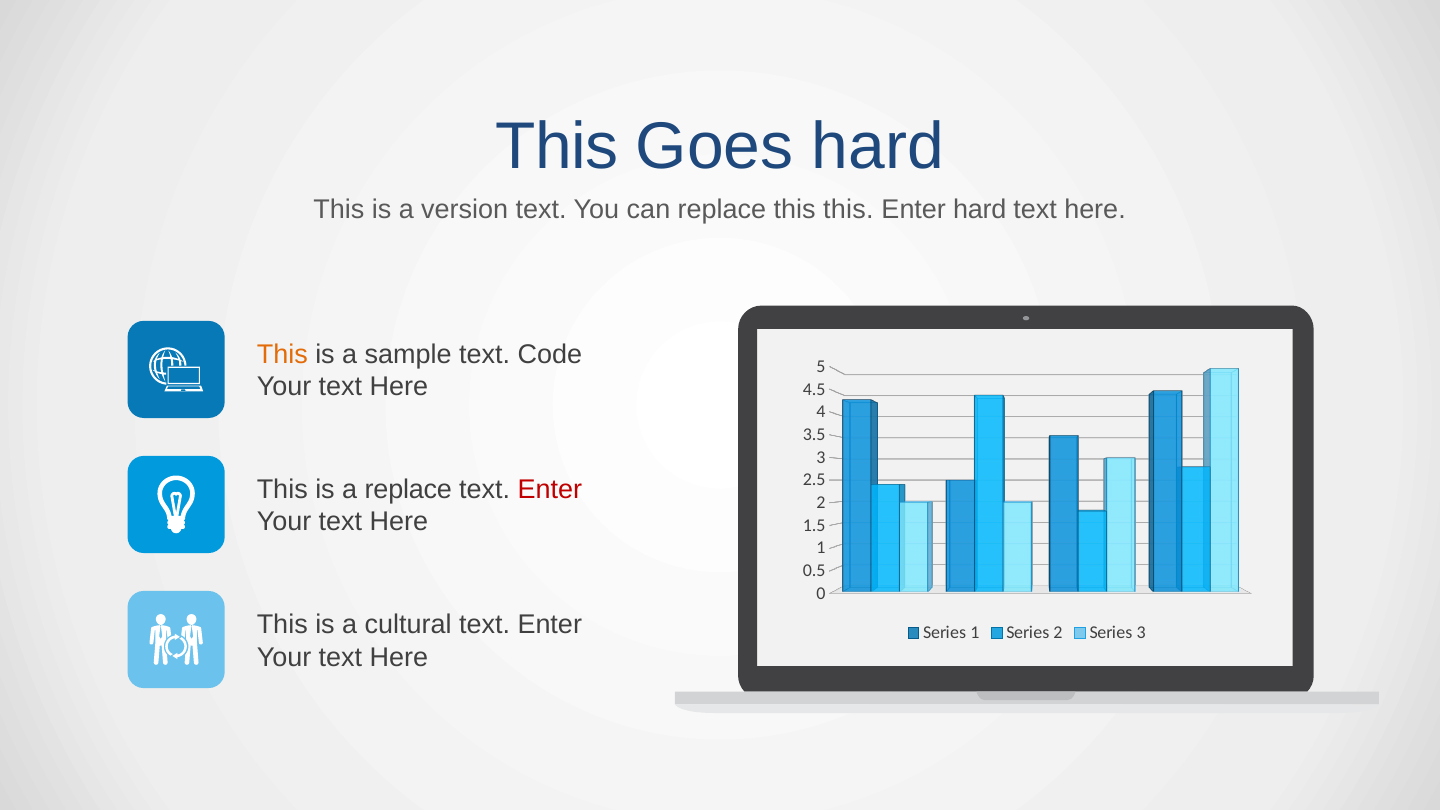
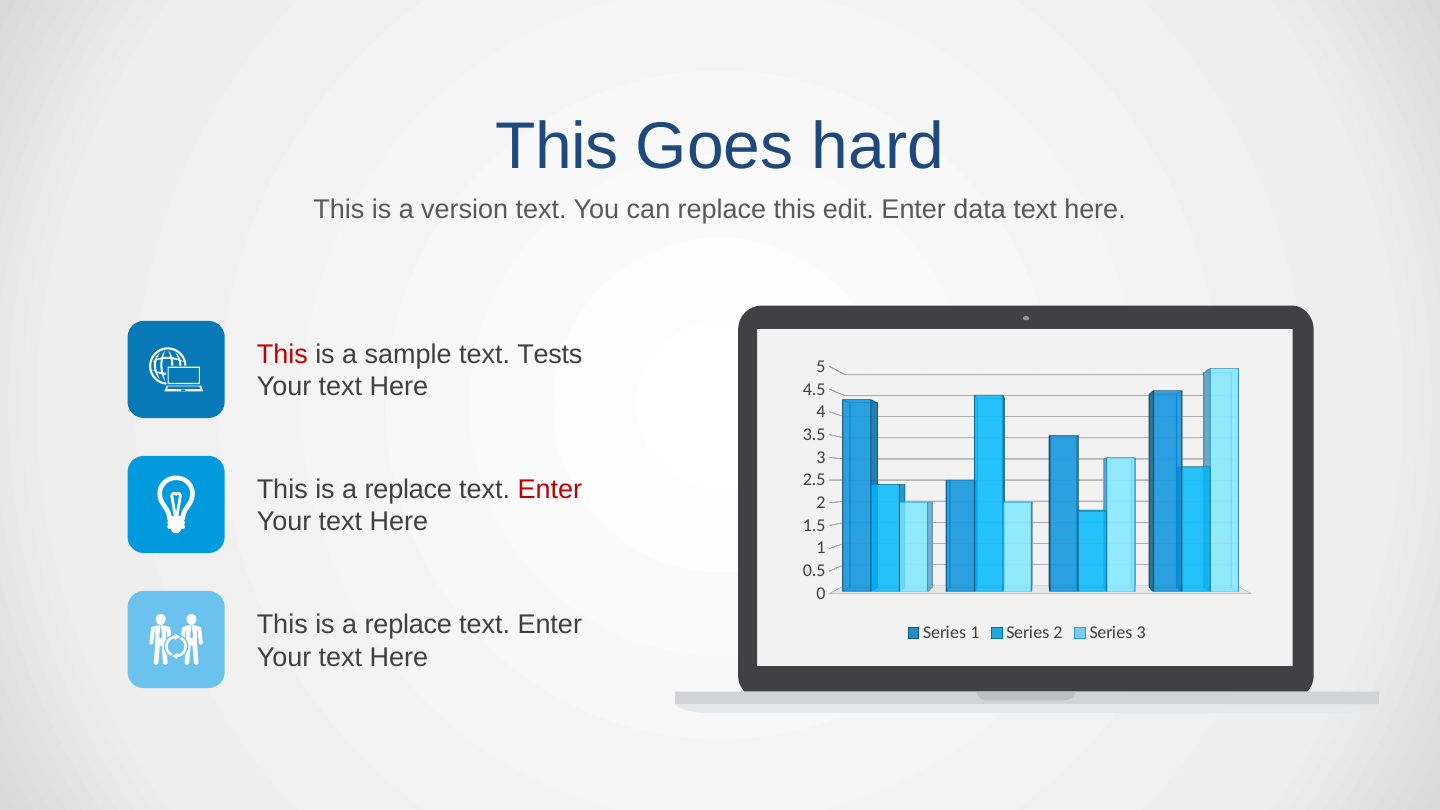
this this: this -> edit (848, 210)
Enter hard: hard -> data (980, 210)
This colour: orange -> red (282, 355)
Code: Code -> Tests (550, 355)
cultural: cultural -> replace (408, 625)
